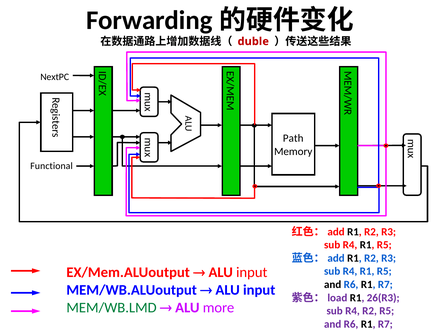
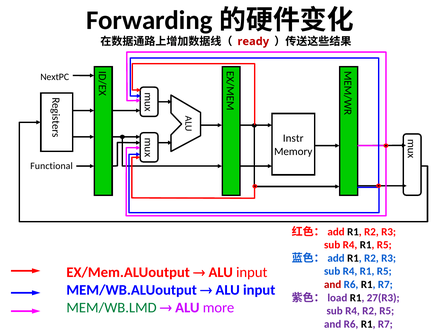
duble: duble -> ready (253, 41)
Path: Path -> Instr (293, 138)
and colour: black -> red (333, 285)
26(R3: 26(R3 -> 27(R3 (383, 298)
